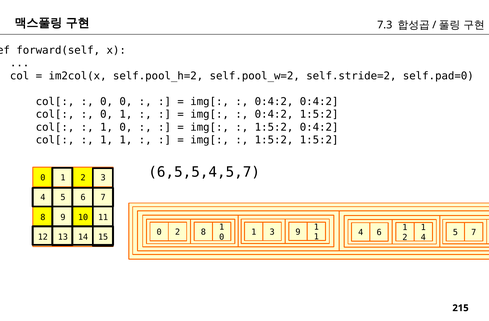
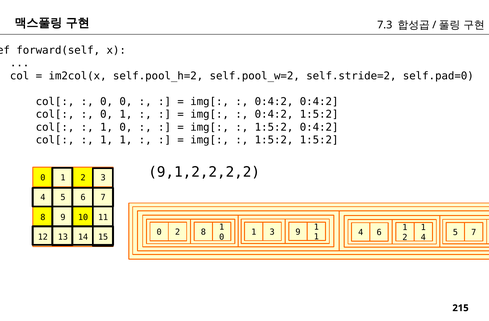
6,5,5,4,5,7: 6,5,5,4,5,7 -> 9,1,2,2,2,2 (204, 172)
